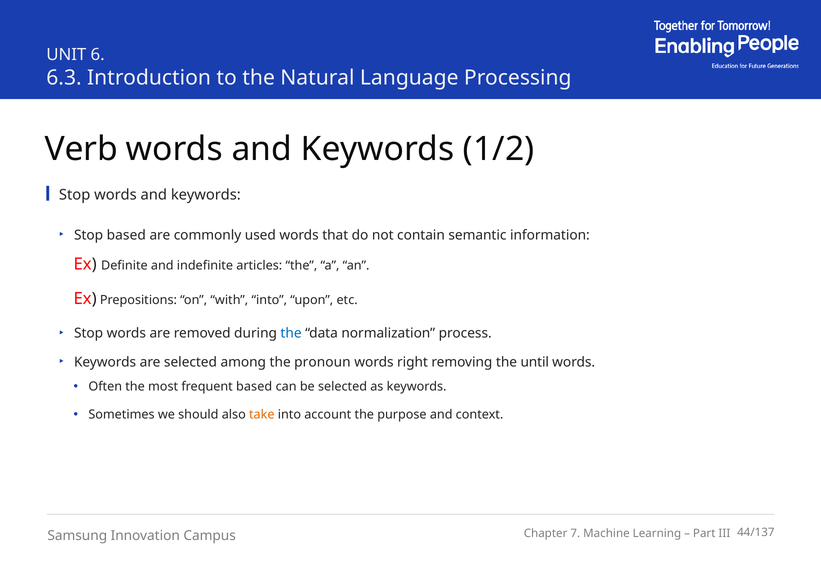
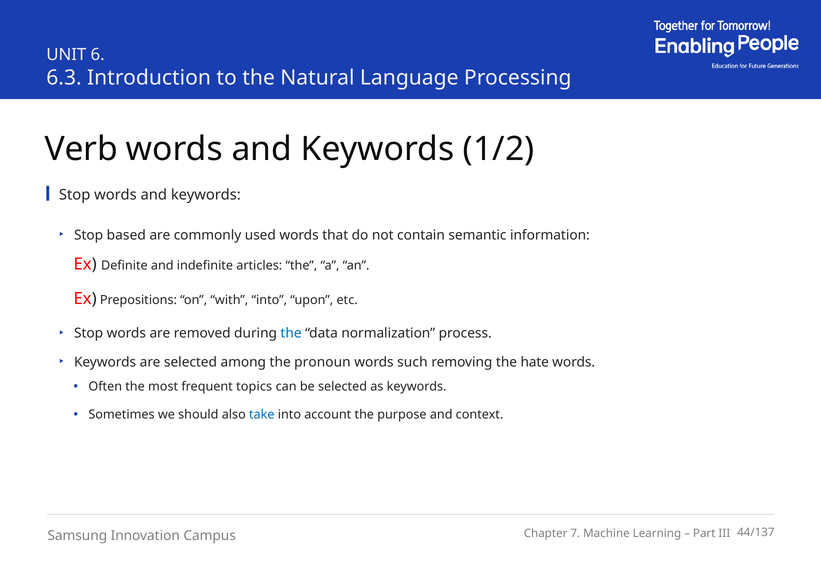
right: right -> such (412, 362)
until: until -> hate (535, 362)
frequent based: based -> topics (254, 387)
take colour: orange -> blue (262, 415)
